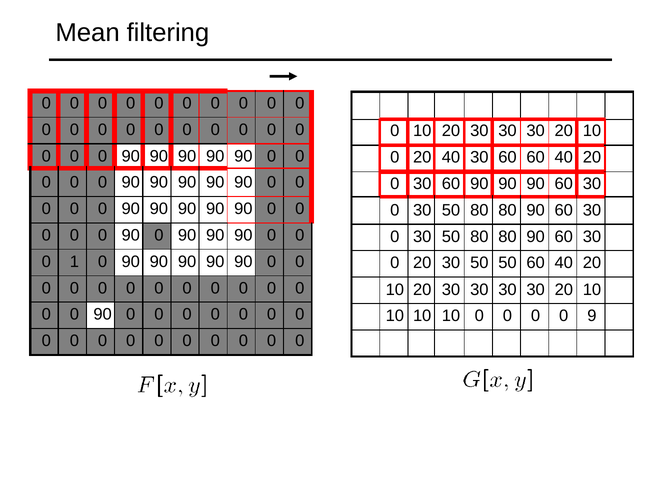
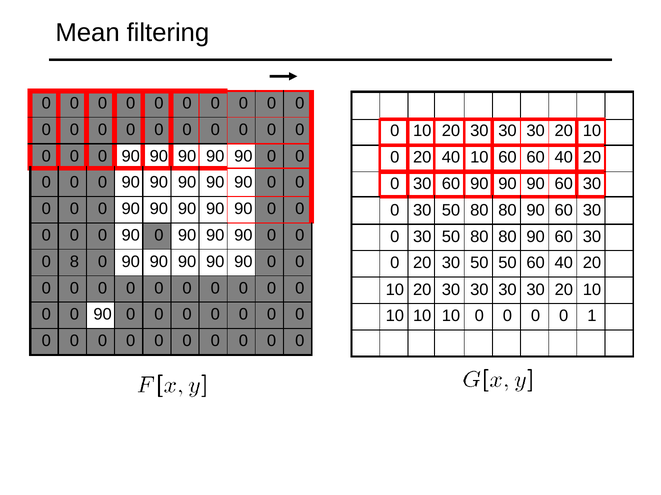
40 30: 30 -> 10 (479, 157)
1: 1 -> 8 (74, 262)
9: 9 -> 1 (592, 316)
